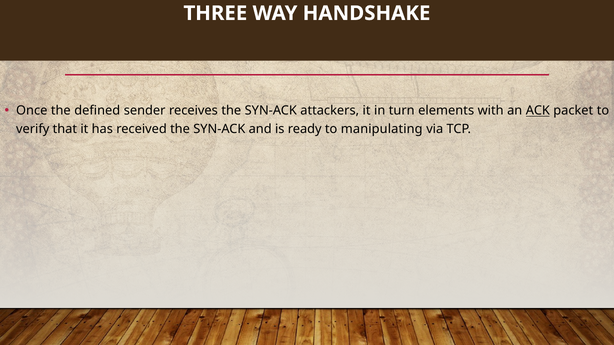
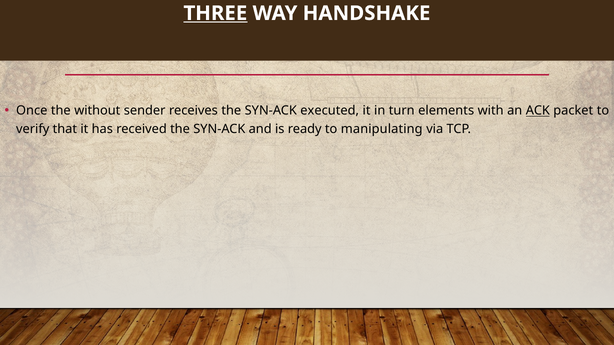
THREE underline: none -> present (215, 13)
defined: defined -> without (97, 111)
attackers: attackers -> executed (330, 111)
